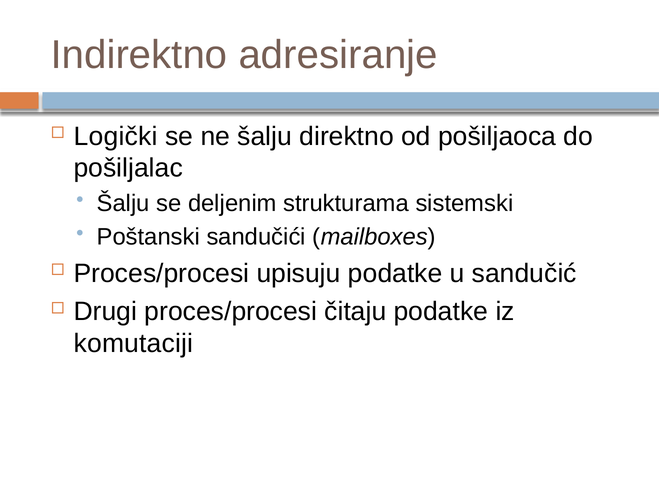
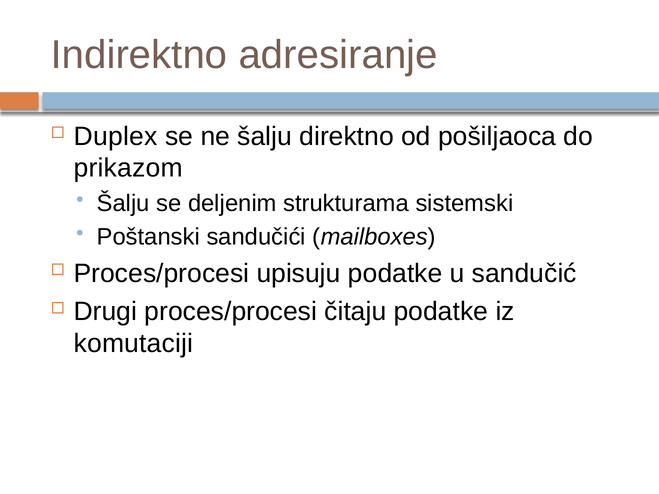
Logički: Logički -> Duplex (116, 136)
pošiljalac: pošiljalac -> prikazom (128, 168)
